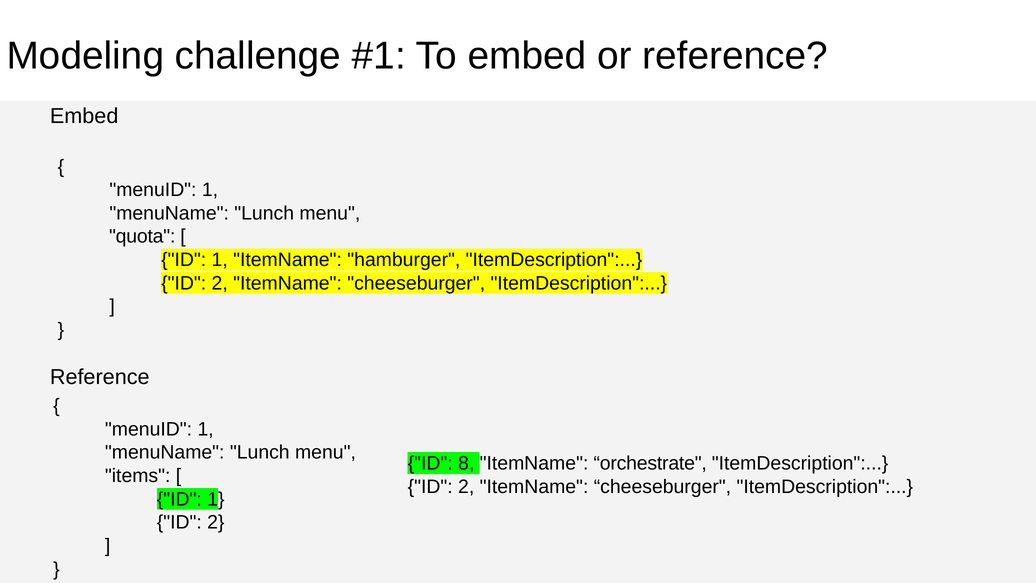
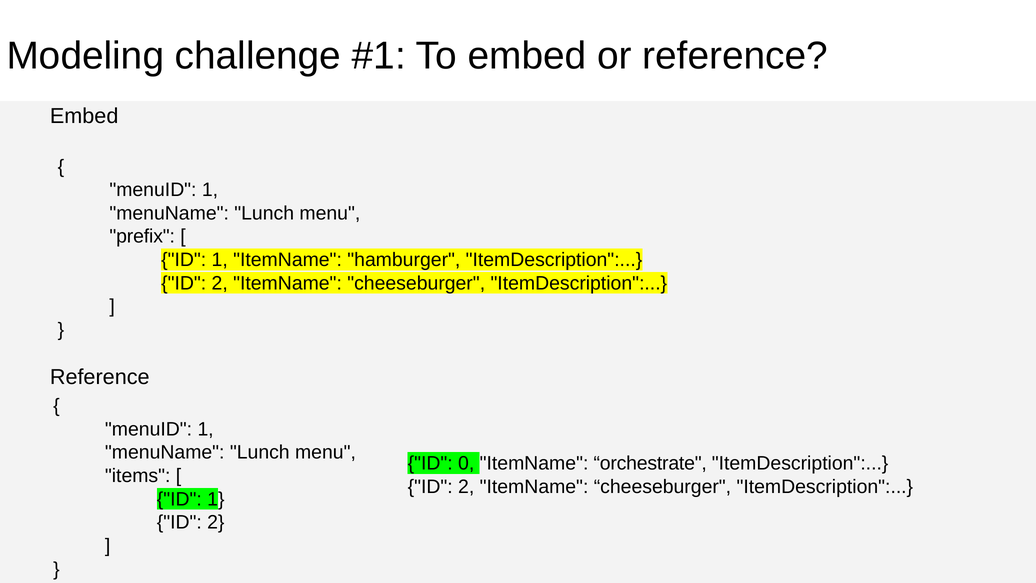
quota: quota -> prefix (142, 236)
8: 8 -> 0 (466, 463)
